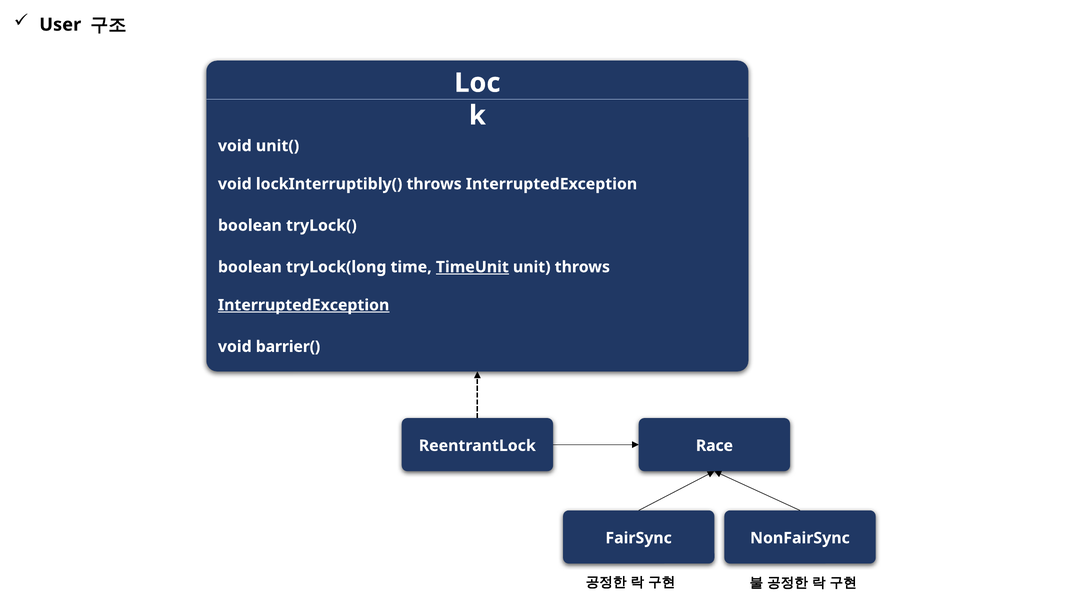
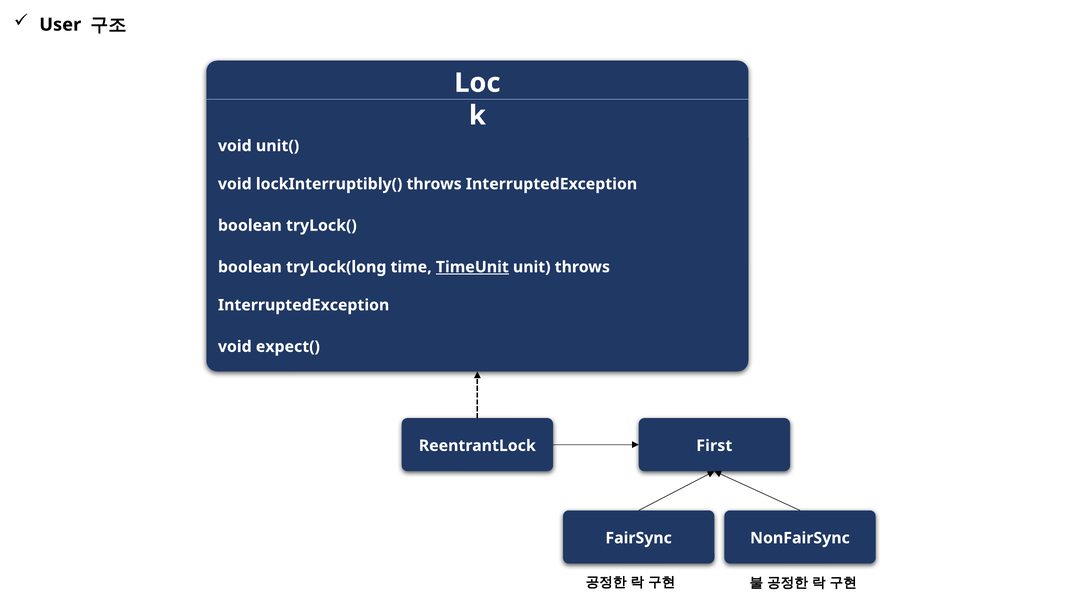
InterruptedException underline: present -> none (304, 305)
barrier(: barrier( -> expect( (288, 347)
Race: Race -> First (714, 446)
